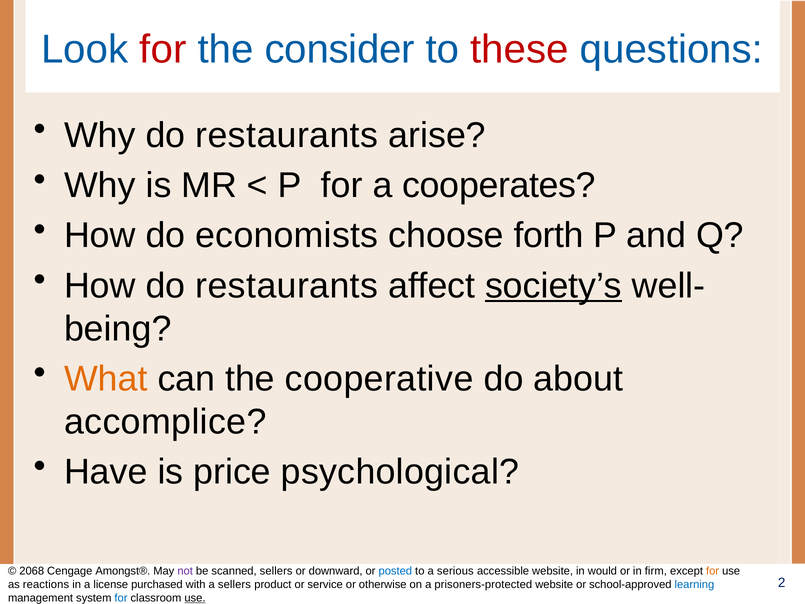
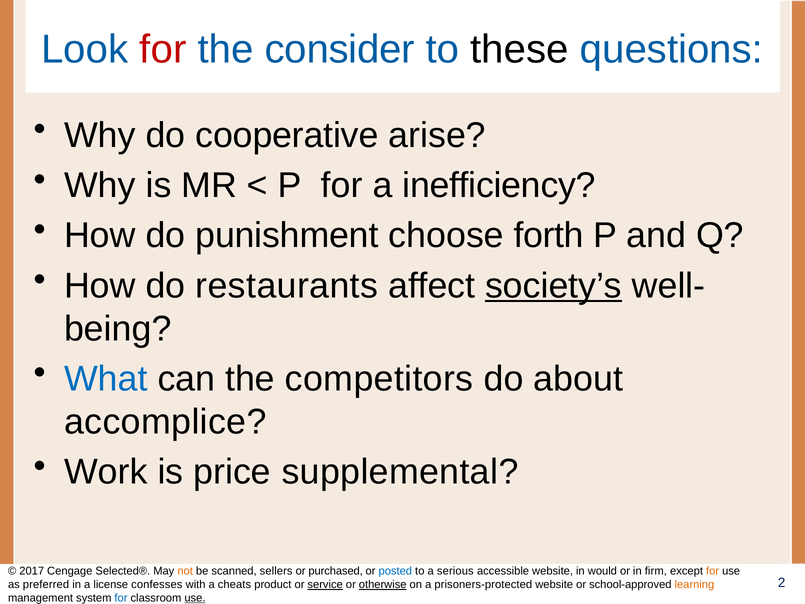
these colour: red -> black (519, 50)
Why do restaurants: restaurants -> cooperative (287, 135)
cooperates: cooperates -> inefficiency (499, 185)
economists: economists -> punishment (287, 236)
What colour: orange -> blue (106, 379)
cooperative: cooperative -> competitors (379, 379)
Have: Have -> Work (106, 472)
psychological: psychological -> supplemental (400, 472)
2068: 2068 -> 2017 (32, 571)
Amongst®: Amongst® -> Selected® (123, 571)
not colour: purple -> orange (185, 571)
downward: downward -> purchased (336, 571)
reactions: reactions -> preferred (46, 584)
purchased: purchased -> confesses (157, 584)
a sellers: sellers -> cheats (234, 584)
service underline: none -> present (325, 584)
otherwise underline: none -> present (383, 584)
learning colour: blue -> orange (694, 584)
